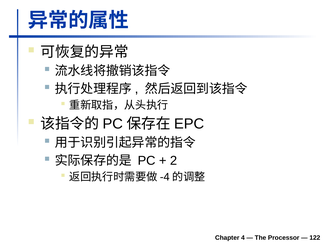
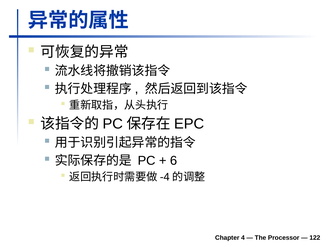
2: 2 -> 6 (174, 161)
